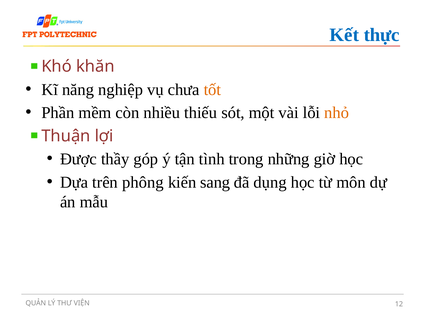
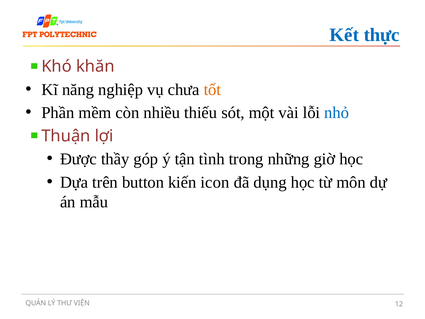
nhỏ colour: orange -> blue (337, 113)
phông: phông -> button (143, 182)
sang: sang -> icon (215, 182)
